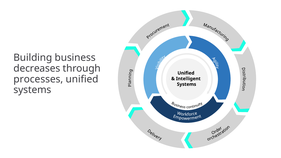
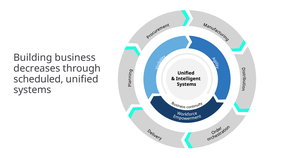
processes: processes -> scheduled (38, 79)
